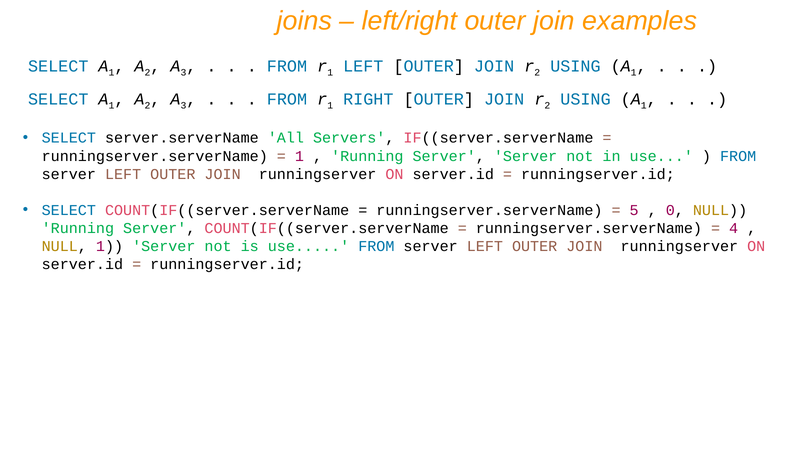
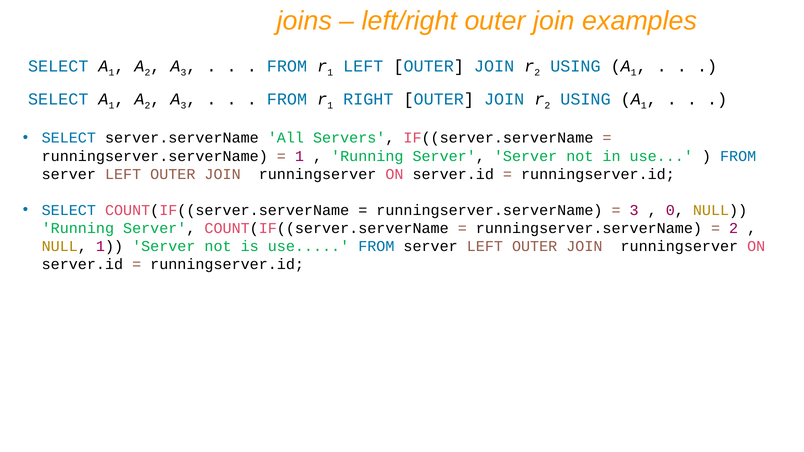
5: 5 -> 3 (634, 210)
4: 4 -> 2 (734, 228)
